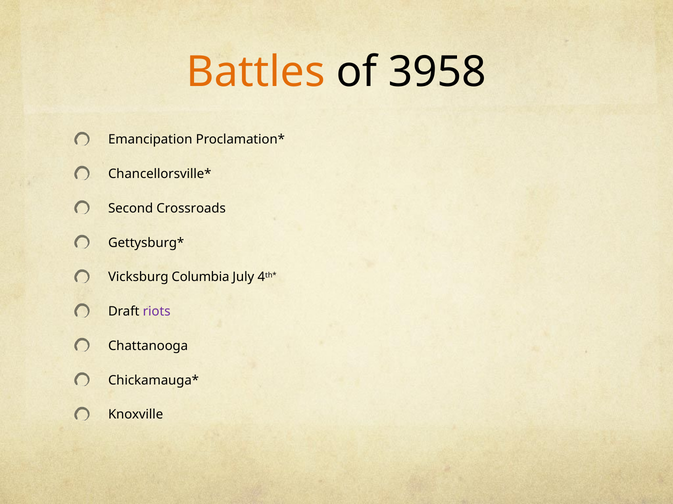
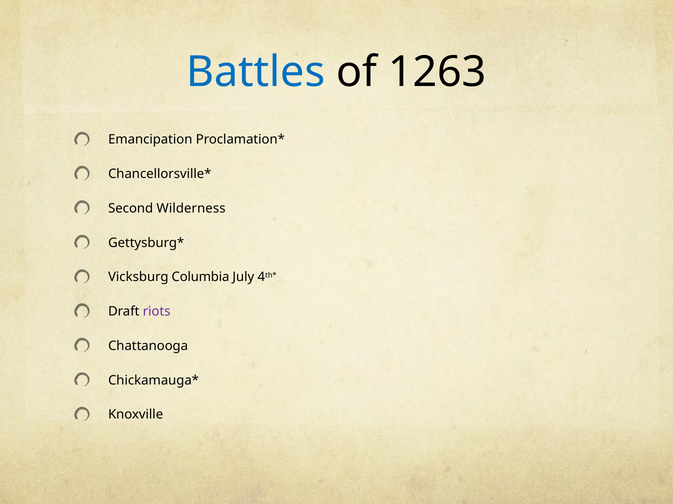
Battles colour: orange -> blue (256, 72)
3958: 3958 -> 1263 (437, 72)
Crossroads: Crossroads -> Wilderness (191, 209)
